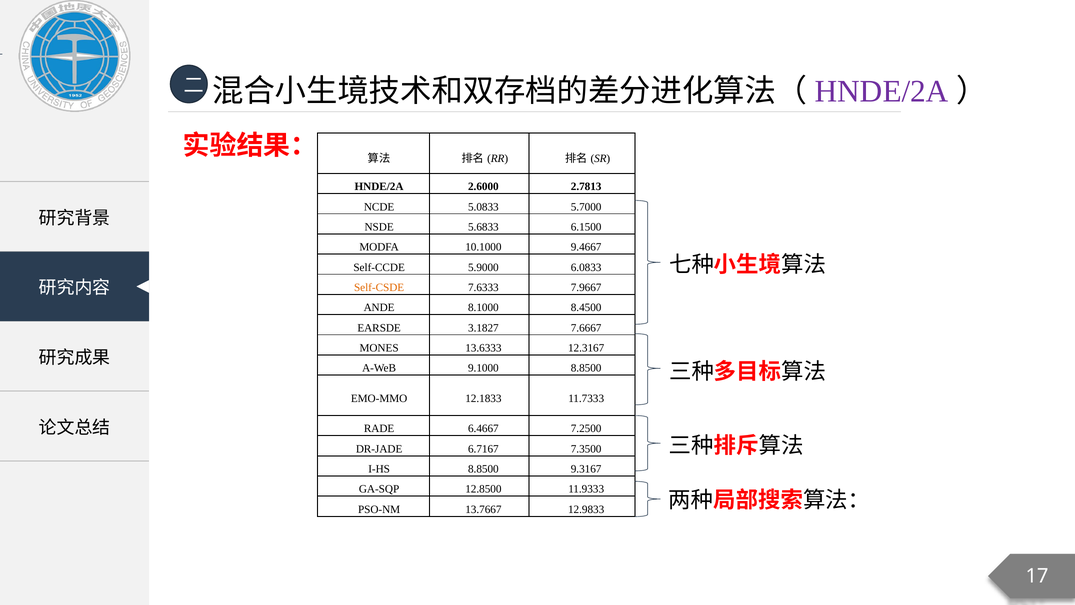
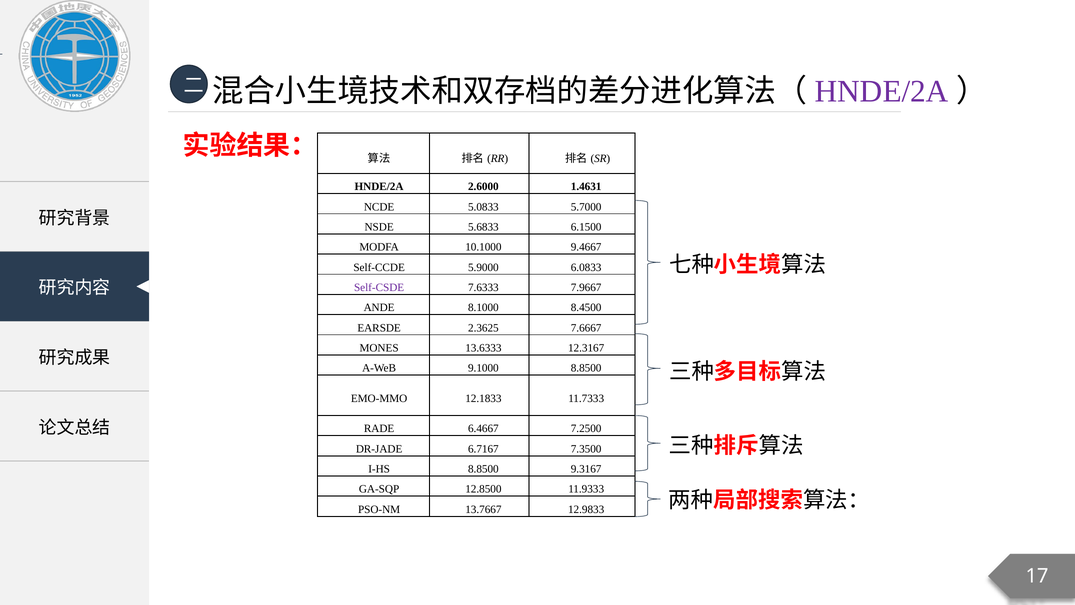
2.7813: 2.7813 -> 1.4631 (586, 187)
Self-CSDE colour: orange -> purple (379, 287)
3.1827: 3.1827 -> 2.3625 (483, 328)
